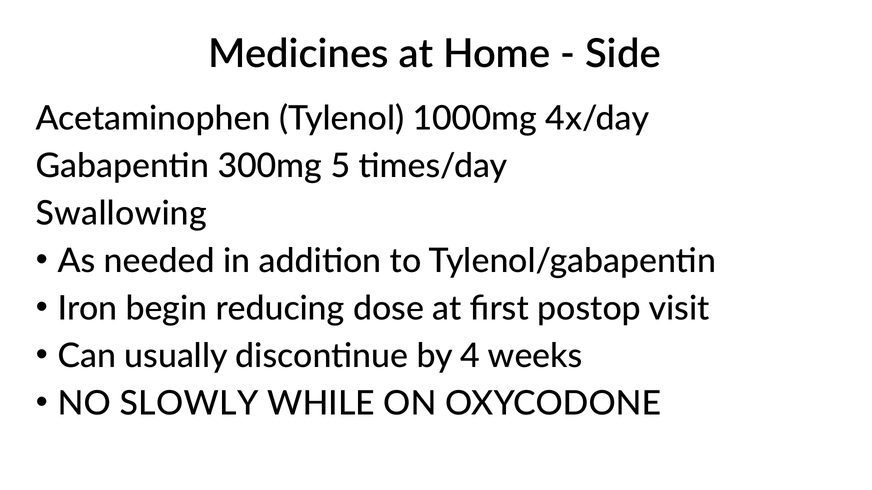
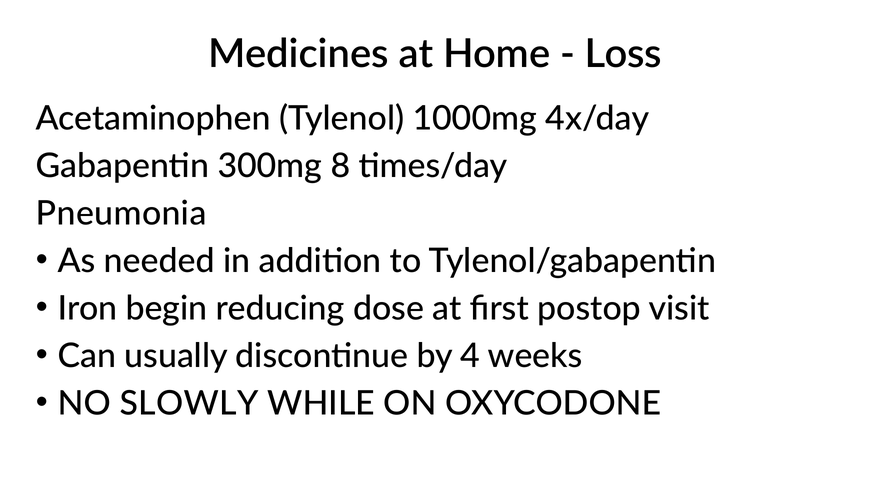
Side: Side -> Loss (623, 54)
5: 5 -> 8 (340, 166)
Swallowing: Swallowing -> Pneumonia (121, 214)
